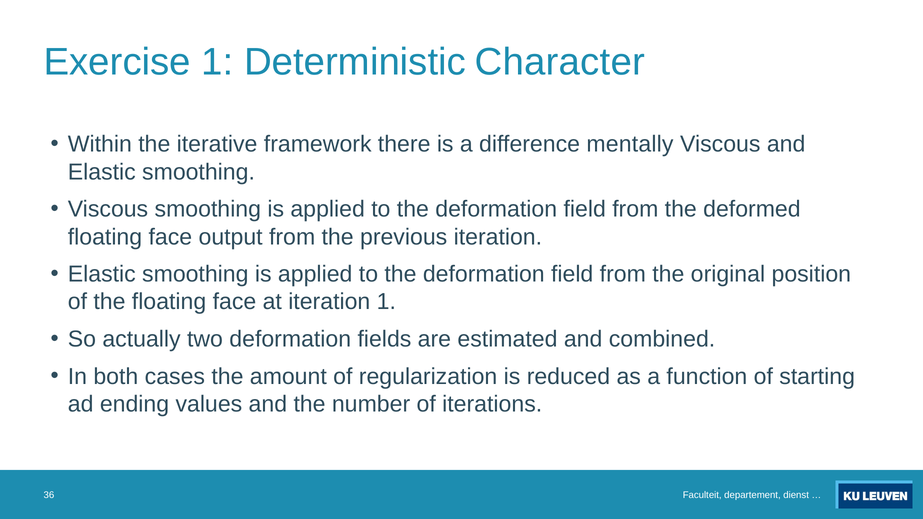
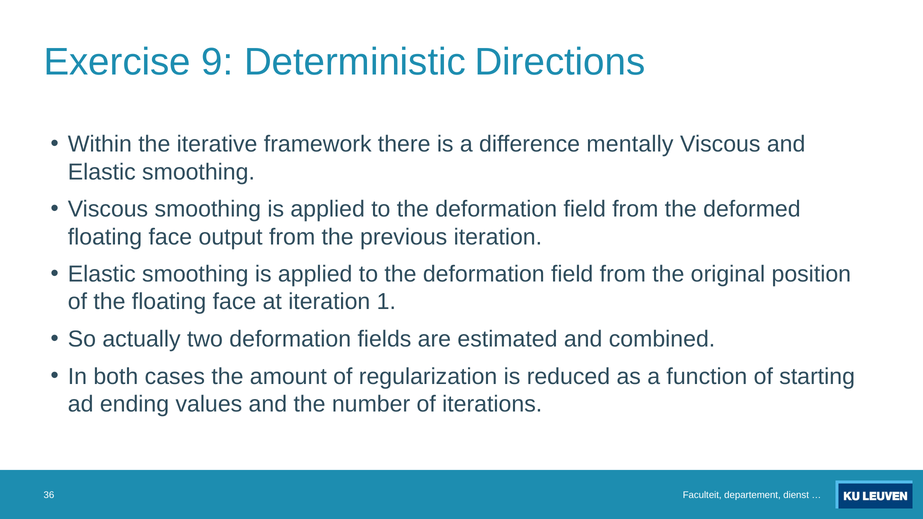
Exercise 1: 1 -> 9 (217, 62)
Character: Character -> Directions (560, 62)
